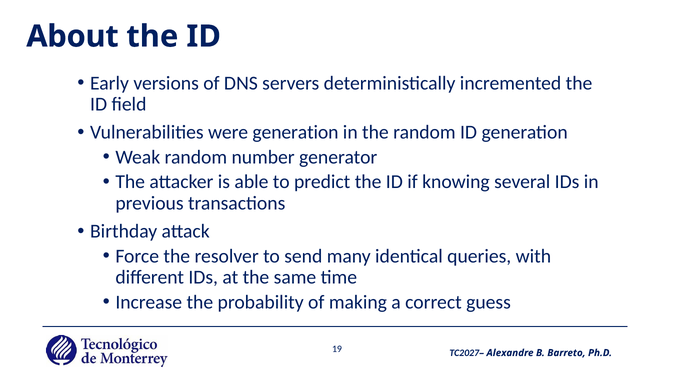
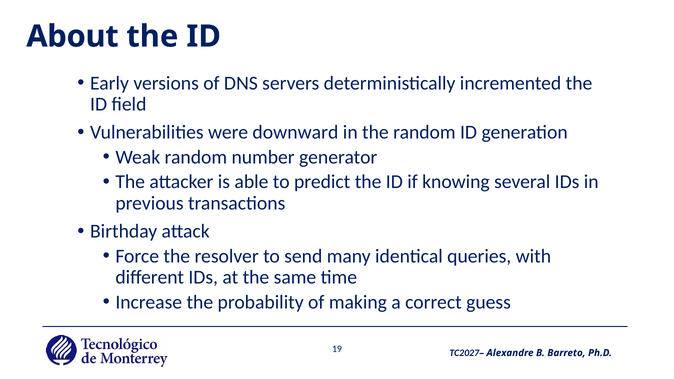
were generation: generation -> downward (295, 133)
